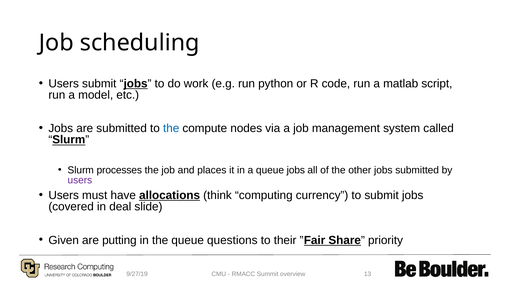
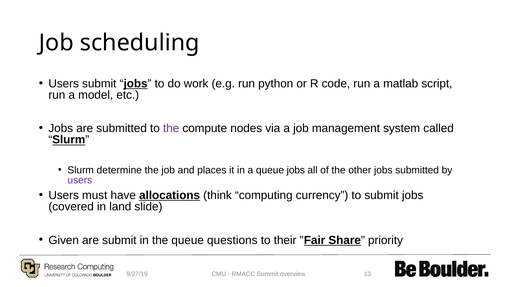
the colour: blue -> purple (171, 128)
processes: processes -> determine (119, 170)
deal: deal -> land (120, 207)
are putting: putting -> submit (119, 240)
